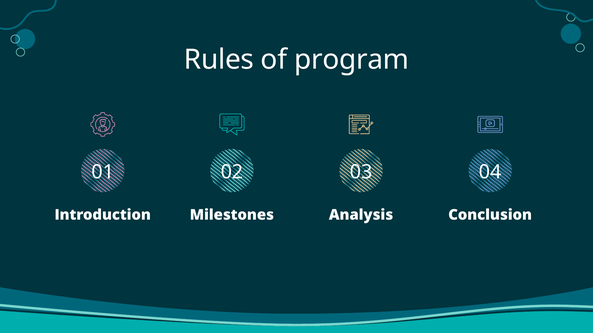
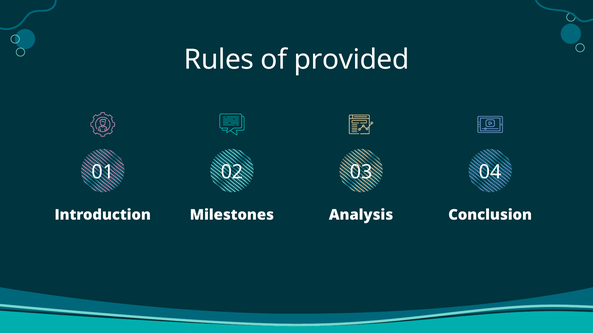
program: program -> provided (352, 60)
